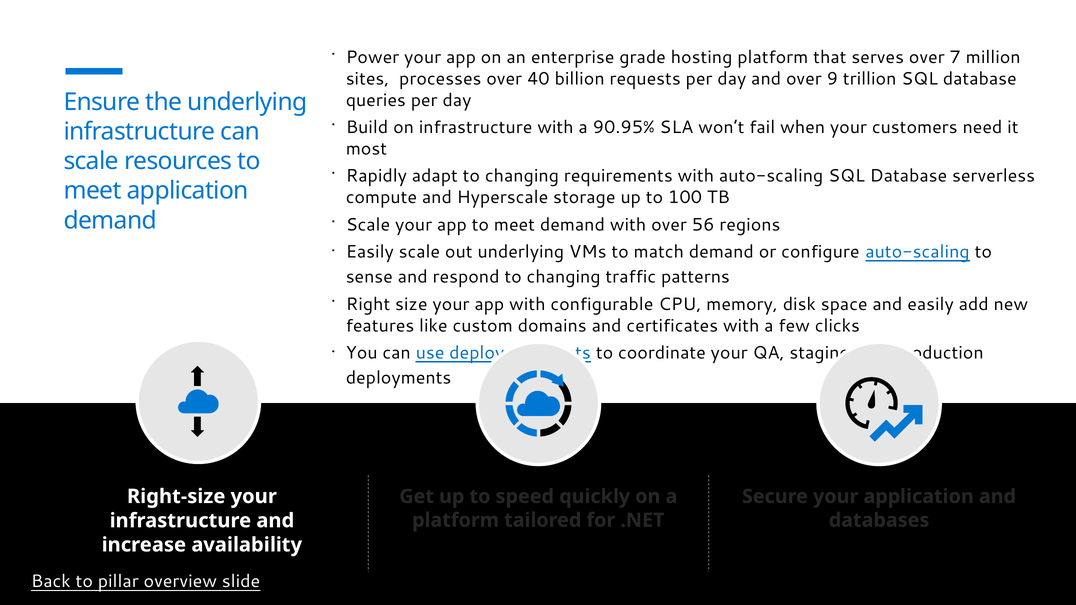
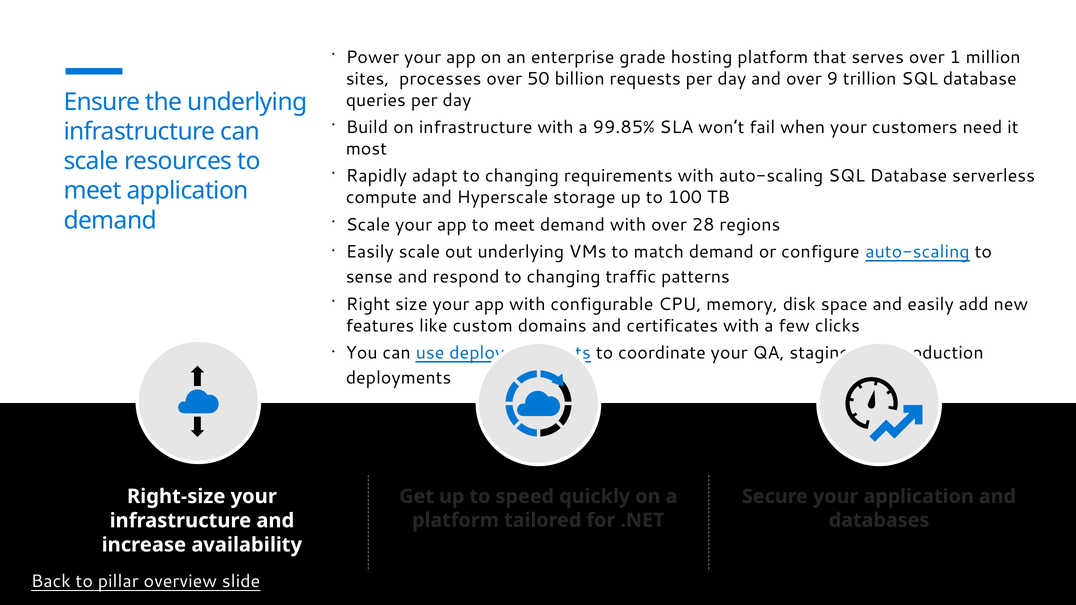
7: 7 -> 1 (955, 57)
40: 40 -> 50 (538, 79)
90.95%: 90.95% -> 99.85% (624, 128)
56: 56 -> 28 (703, 225)
